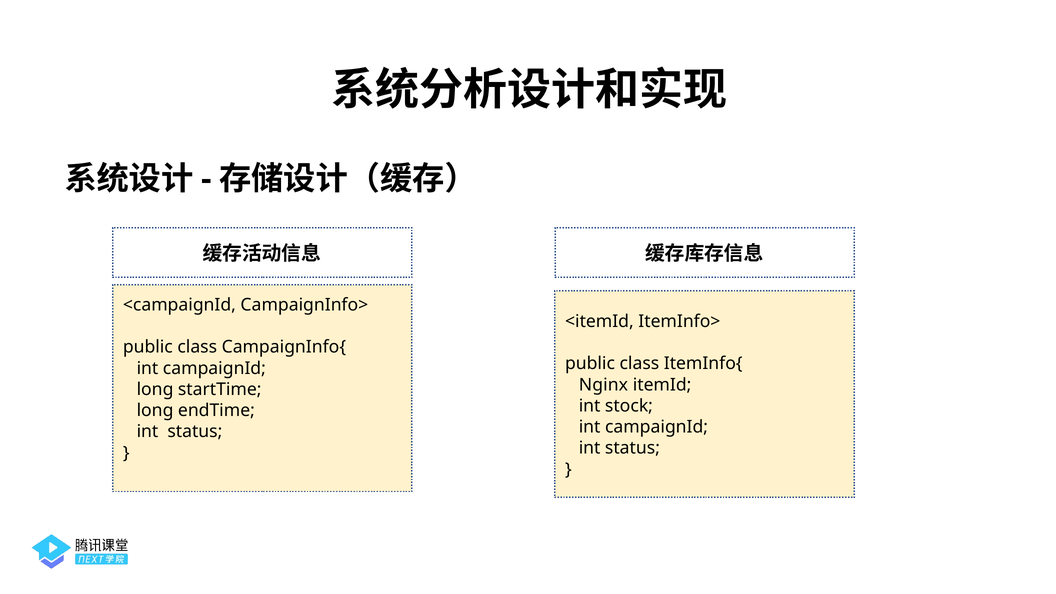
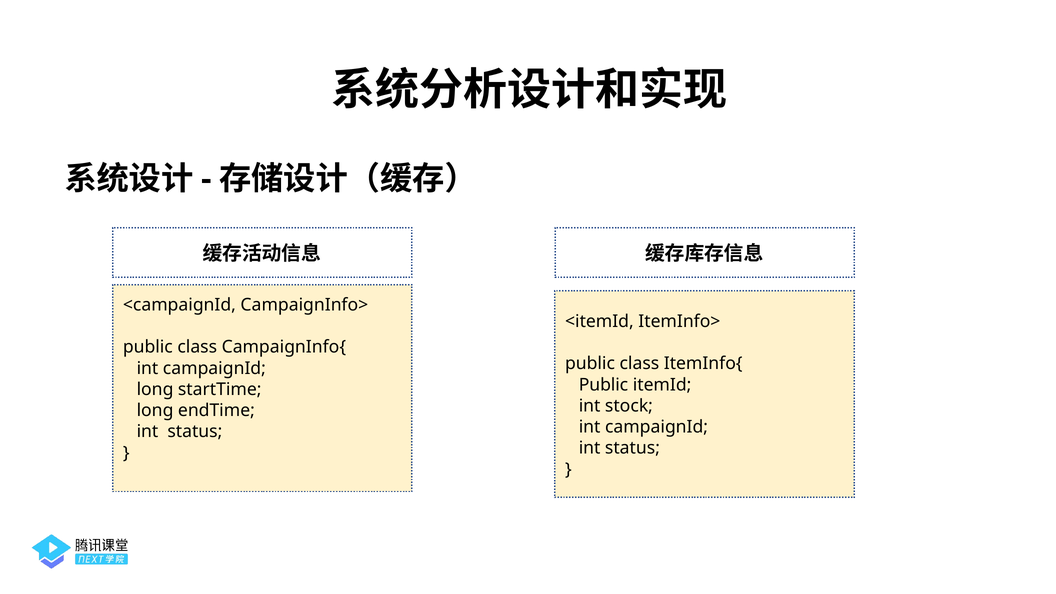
Nginx: Nginx -> Public (603, 385)
